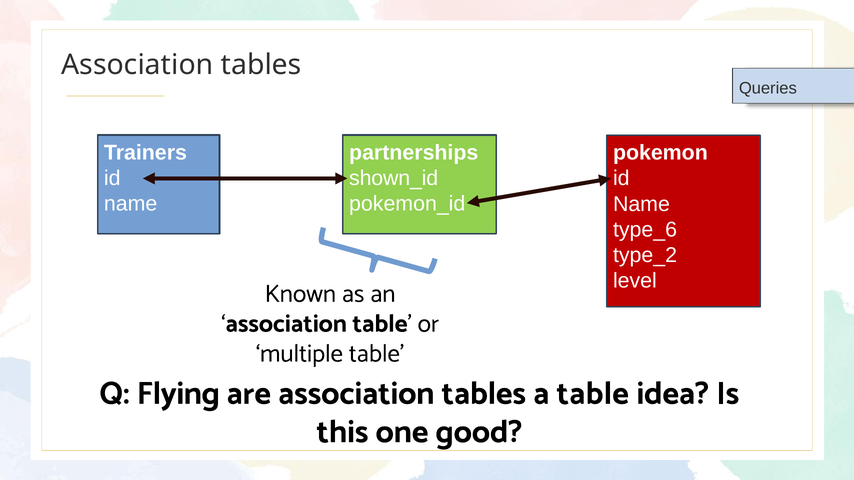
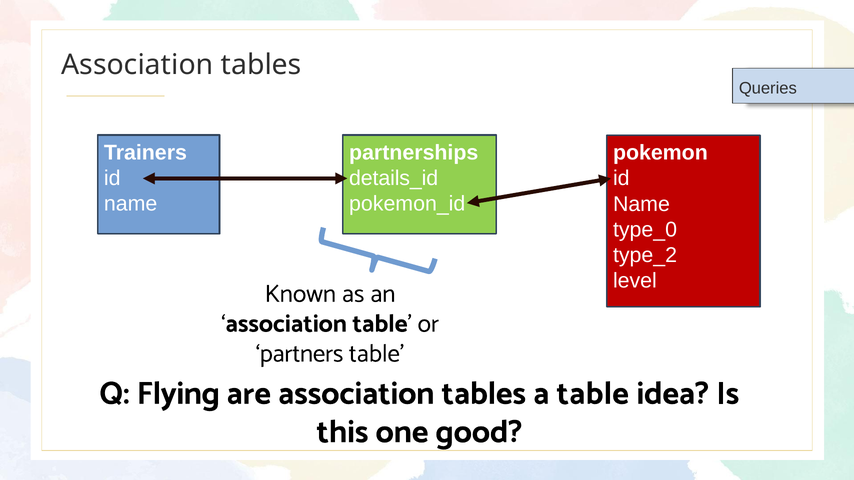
shown_id: shown_id -> details_id (394, 178)
type_6: type_6 -> type_0 (645, 230)
multiple: multiple -> partners (300, 354)
